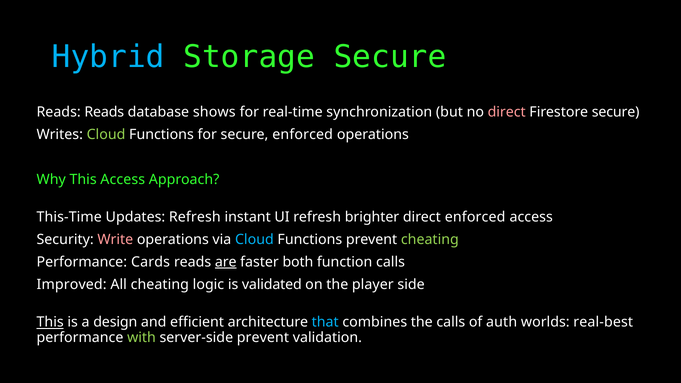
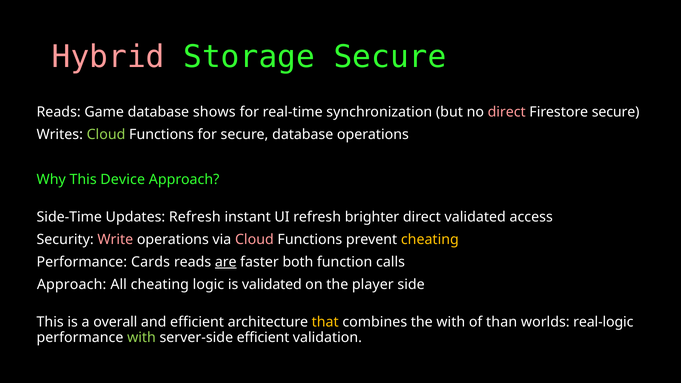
Hybrid colour: light blue -> pink (108, 57)
Reads Reads: Reads -> Game (104, 112)
secure enforced: enforced -> database (303, 135)
This Access: Access -> Device (123, 179)
This-Time: This-Time -> Side-Time (69, 217)
direct enforced: enforced -> validated (475, 217)
Cloud colour: light blue -> pink (254, 240)
cheating colour: light green -> yellow (430, 240)
Improved: Improved -> Approach (72, 285)
This underline: present -> none (50, 322)
design: design -> overall (115, 322)
that colour: light blue -> yellow (325, 322)
the calls: calls -> with (451, 322)
auth: auth -> than (502, 322)
real-best: real-best -> real-logic (603, 322)
server-side prevent: prevent -> efficient (263, 338)
